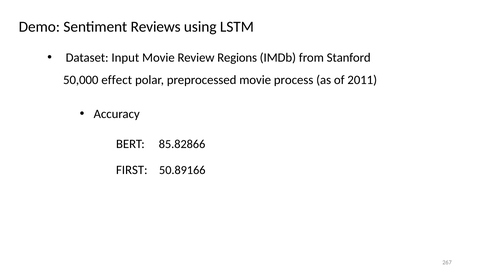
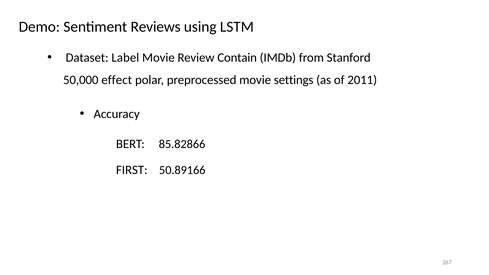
Input: Input -> Label (125, 58)
Regions: Regions -> Contain (237, 58)
process: process -> settings (294, 80)
